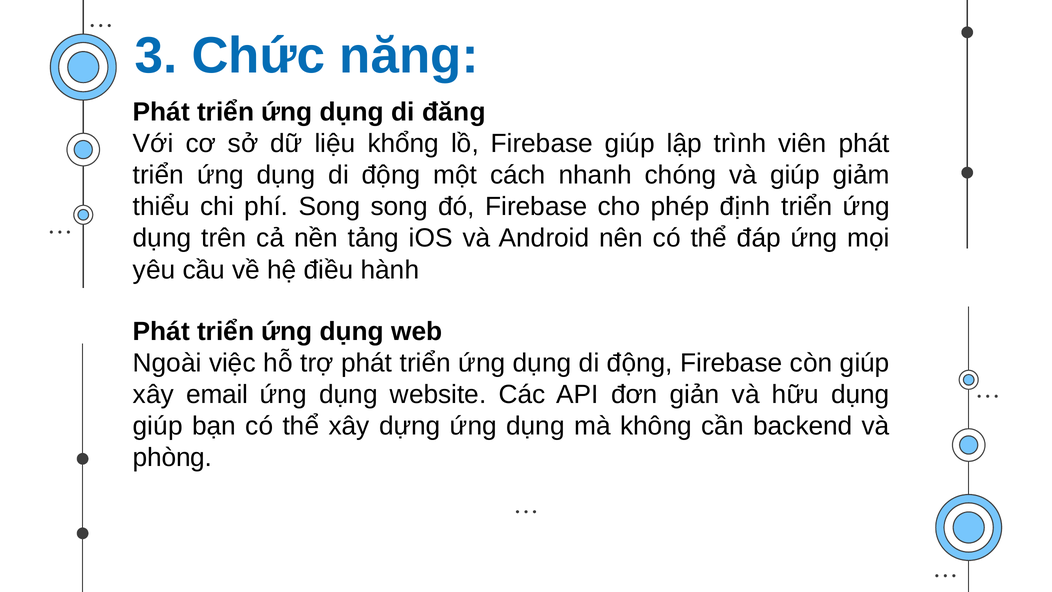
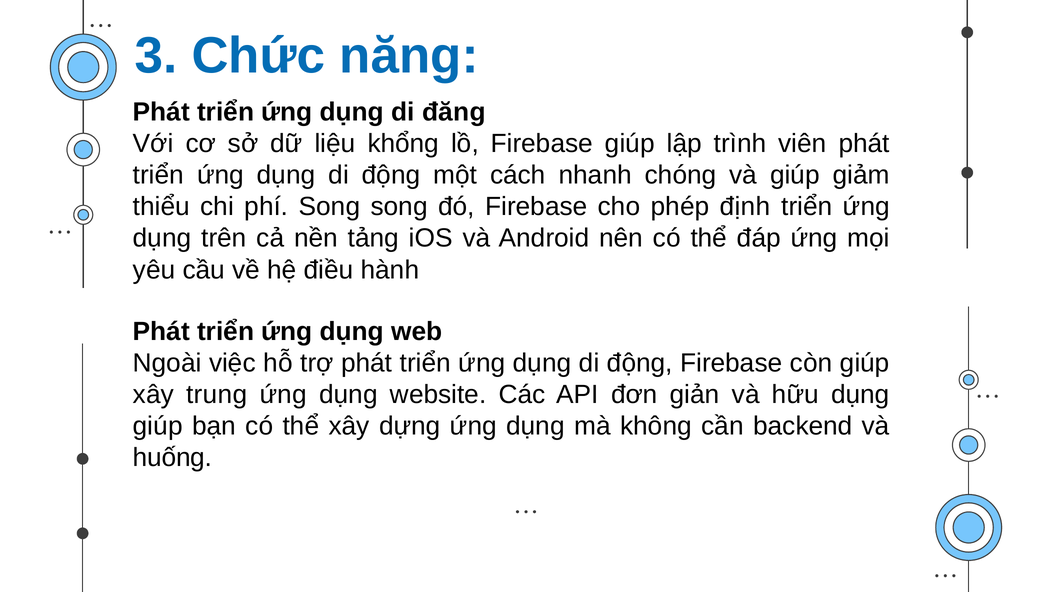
email: email -> trung (217, 395)
phòng: phòng -> huống (172, 458)
